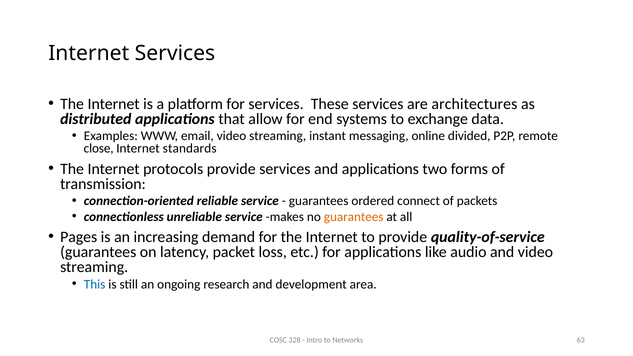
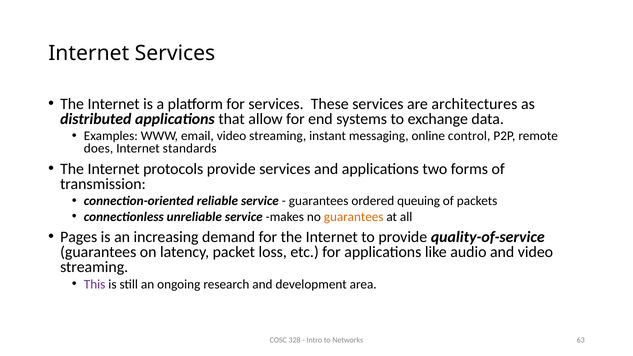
divided: divided -> control (469, 136)
close: close -> does (99, 149)
connect: connect -> queuing (419, 201)
This colour: blue -> purple (95, 284)
